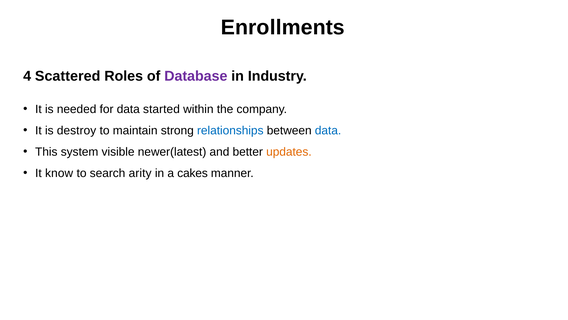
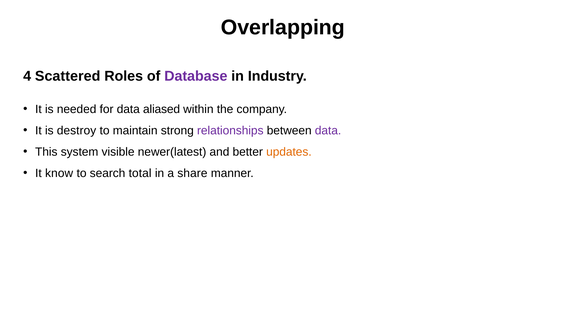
Enrollments: Enrollments -> Overlapping (283, 28)
started: started -> aliased (162, 109)
relationships colour: blue -> purple (230, 131)
data colour: blue -> purple (328, 131)
arity: arity -> total (140, 173)
cakes: cakes -> share (192, 173)
